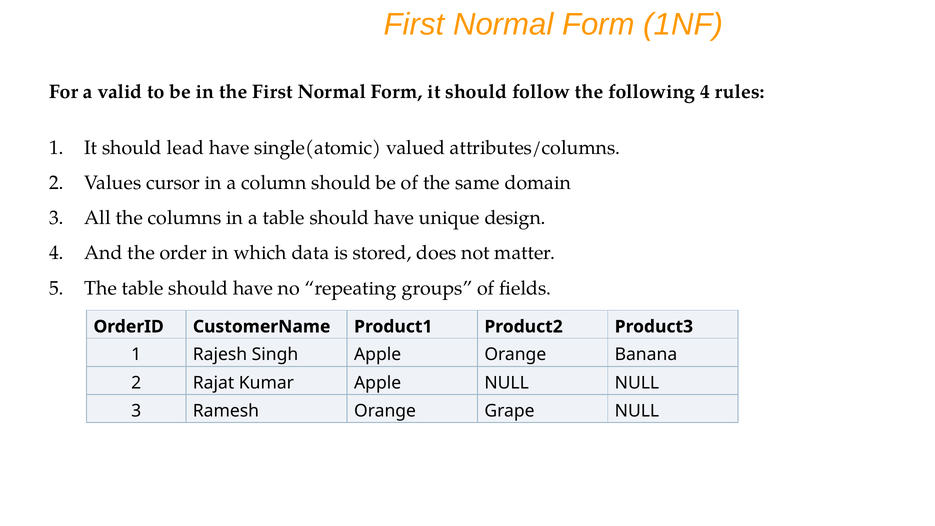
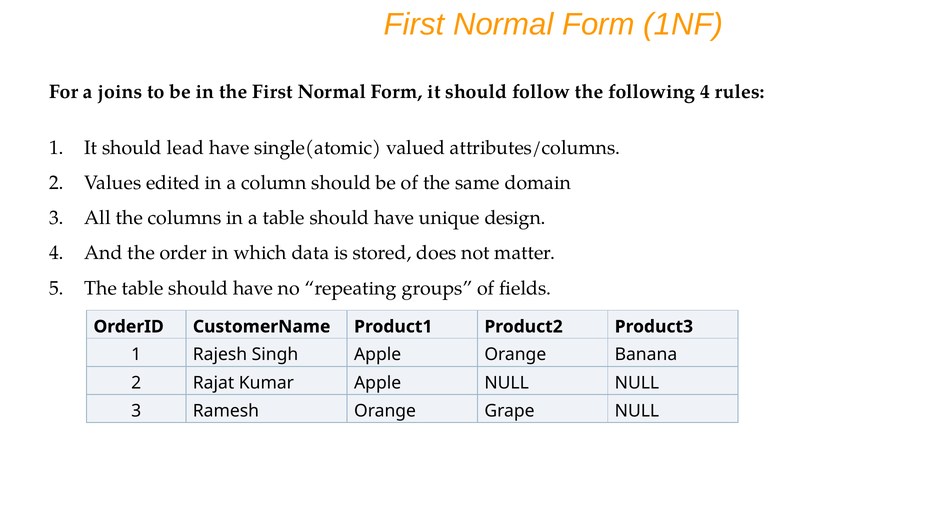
valid: valid -> joins (120, 92)
cursor: cursor -> edited (173, 183)
